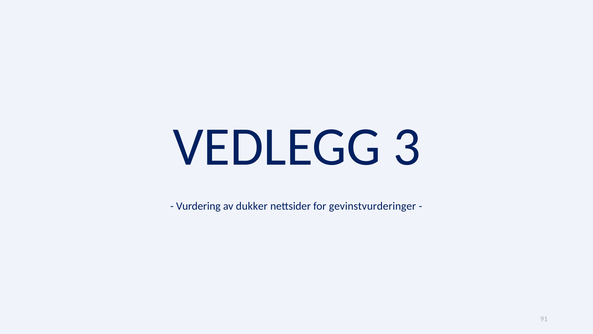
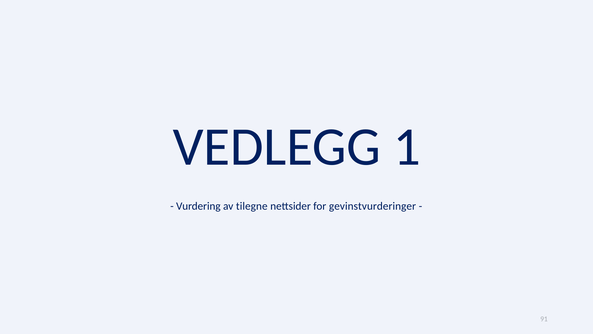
3: 3 -> 1 (407, 147)
dukker: dukker -> tilegne (252, 206)
